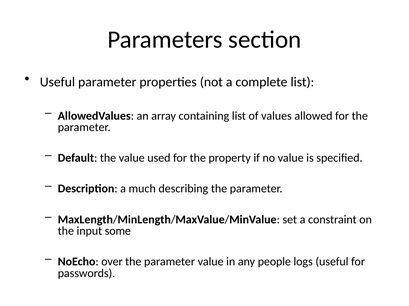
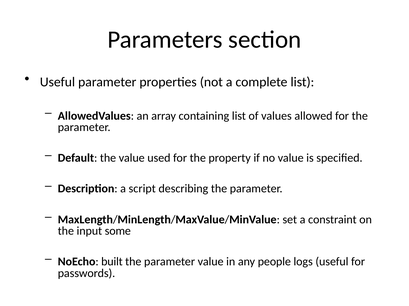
much: much -> script (142, 189)
over: over -> built (112, 262)
